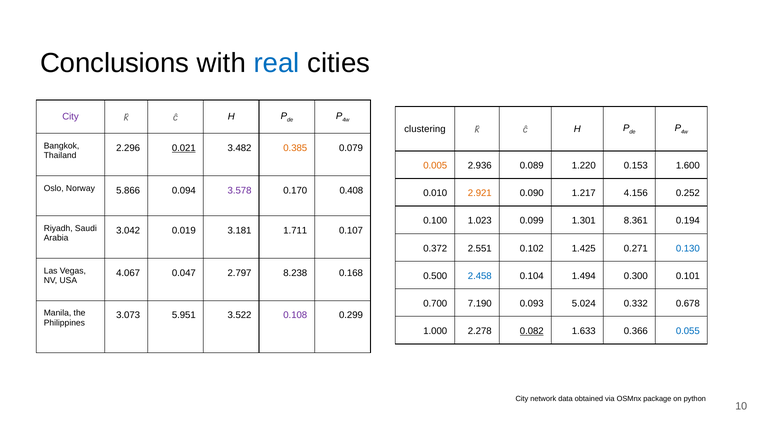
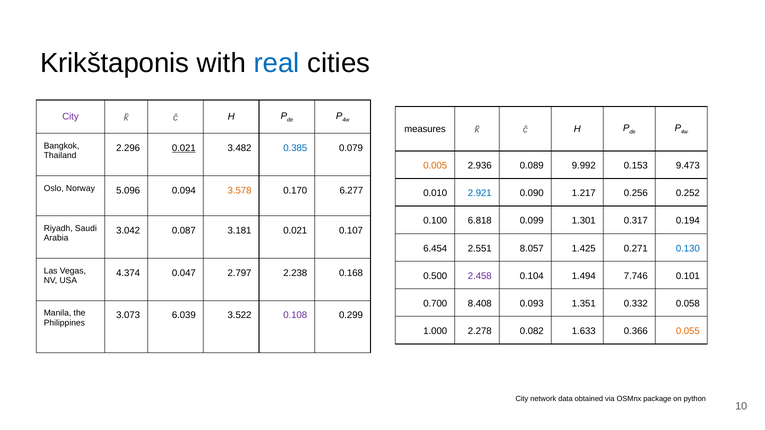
Conclusions: Conclusions -> Krikštaponis (115, 63)
clustering: clustering -> measures (425, 129)
0.385 colour: orange -> blue (295, 148)
1.220: 1.220 -> 9.992 (584, 166)
1.600: 1.600 -> 9.473 (688, 166)
5.866: 5.866 -> 5.096 (128, 191)
3.578 colour: purple -> orange (240, 191)
0.408: 0.408 -> 6.277 (351, 191)
2.921 colour: orange -> blue (480, 193)
4.156: 4.156 -> 0.256 (636, 193)
1.023: 1.023 -> 6.818 (480, 221)
8.361: 8.361 -> 0.317 (636, 221)
0.019: 0.019 -> 0.087 (184, 231)
3.181 1.711: 1.711 -> 0.021 (295, 231)
0.372: 0.372 -> 6.454 (435, 249)
0.102: 0.102 -> 8.057 (532, 249)
4.067: 4.067 -> 4.374 (128, 273)
8.238: 8.238 -> 2.238 (295, 273)
2.458 colour: blue -> purple (480, 276)
0.300: 0.300 -> 7.746 (636, 276)
7.190: 7.190 -> 8.408 (480, 304)
5.024: 5.024 -> 1.351 (584, 304)
0.678: 0.678 -> 0.058 (688, 304)
5.951: 5.951 -> 6.039 (184, 316)
0.082 underline: present -> none (532, 331)
0.055 colour: blue -> orange (688, 331)
